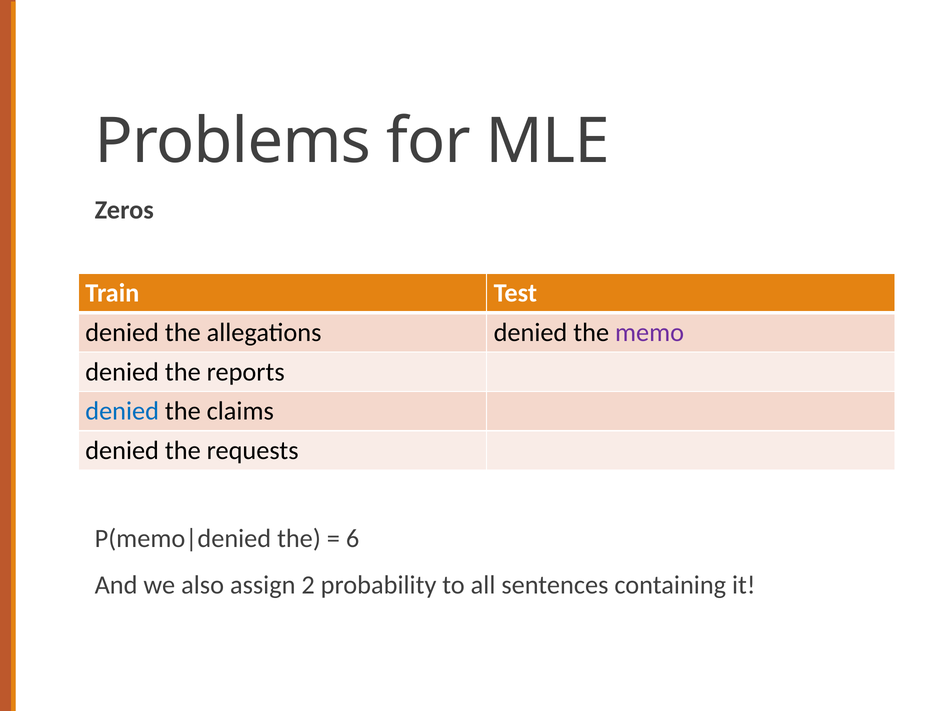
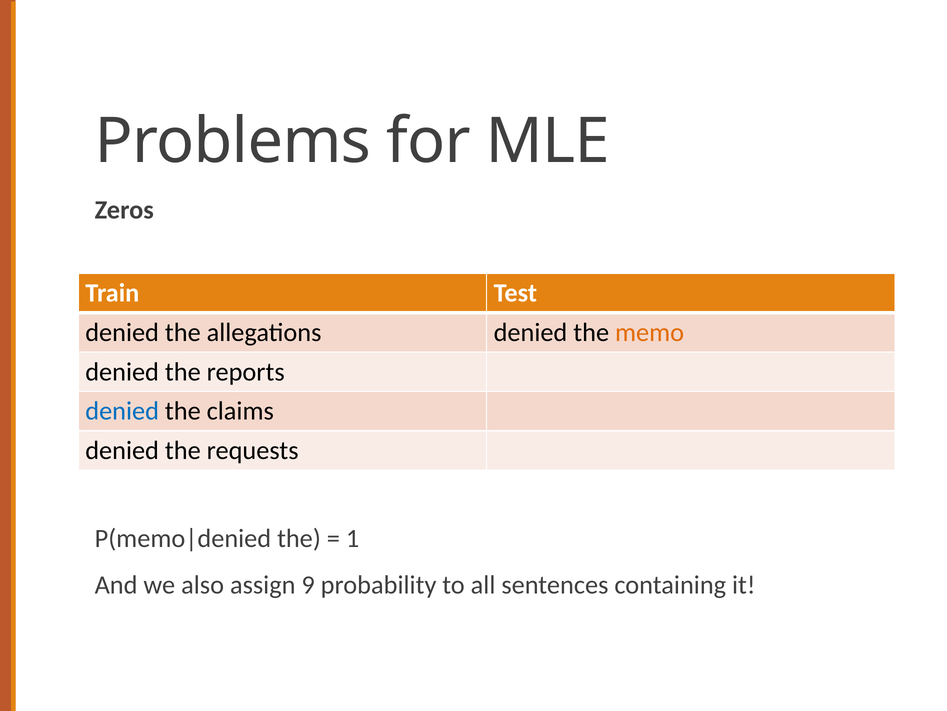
memo colour: purple -> orange (650, 332)
6: 6 -> 1 (353, 538)
2: 2 -> 9 (308, 585)
